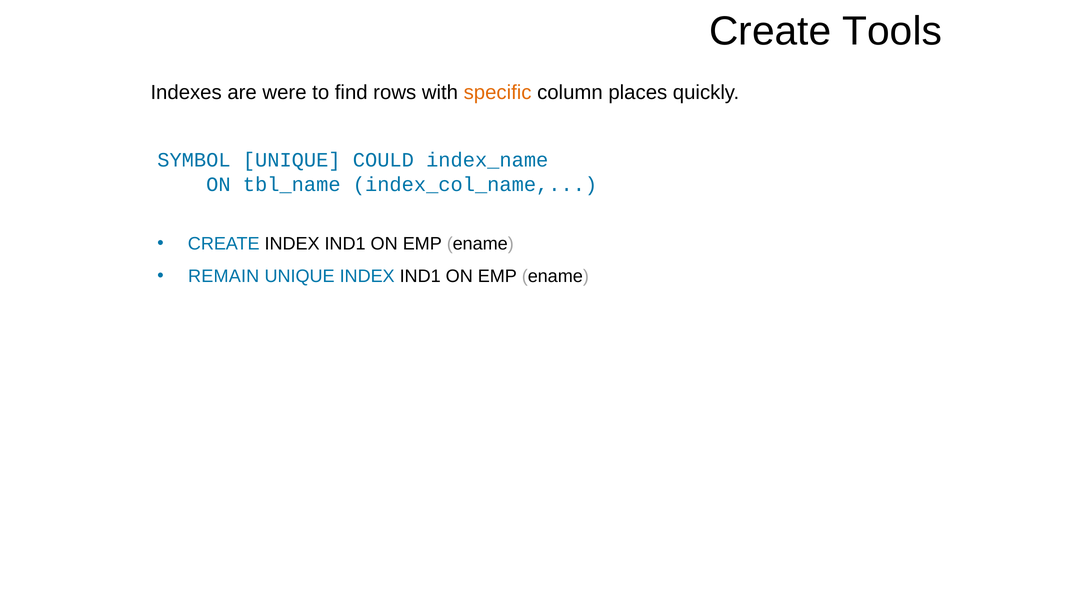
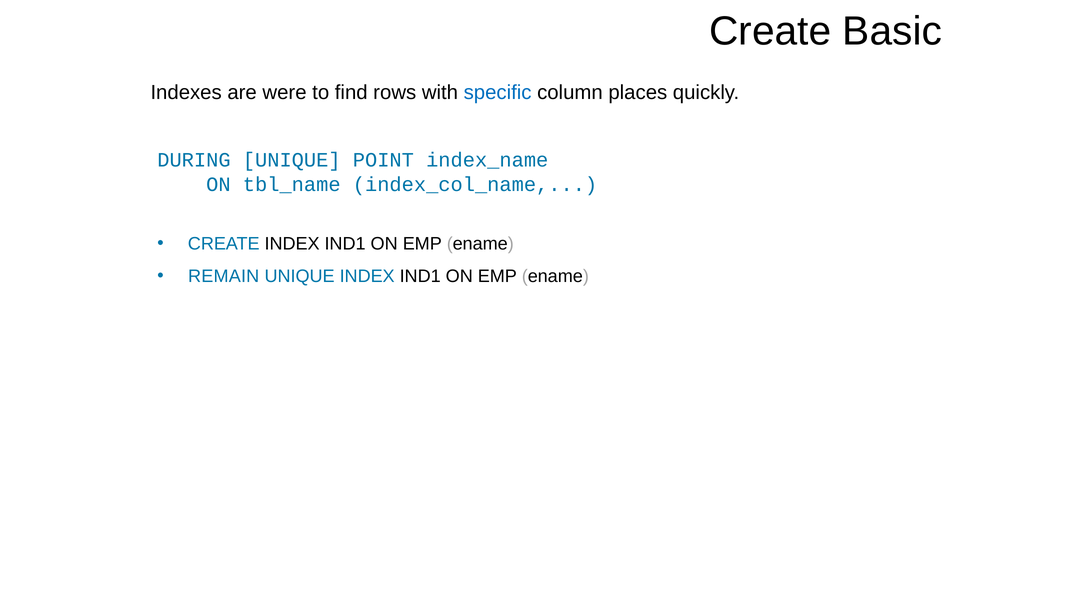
Tools: Tools -> Basic (892, 31)
specific colour: orange -> blue (498, 92)
SYMBOL: SYMBOL -> DURING (194, 160)
COULD: COULD -> POINT (383, 160)
